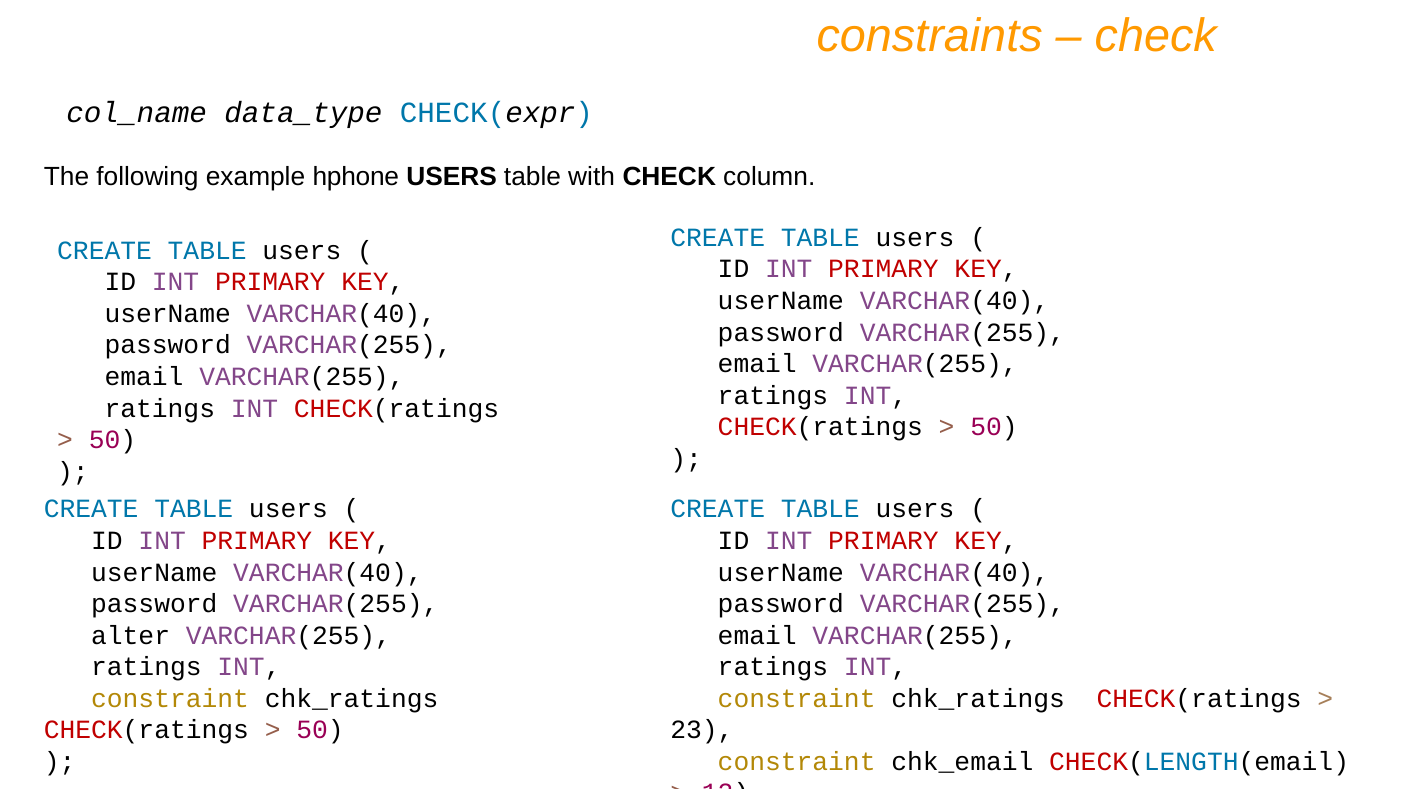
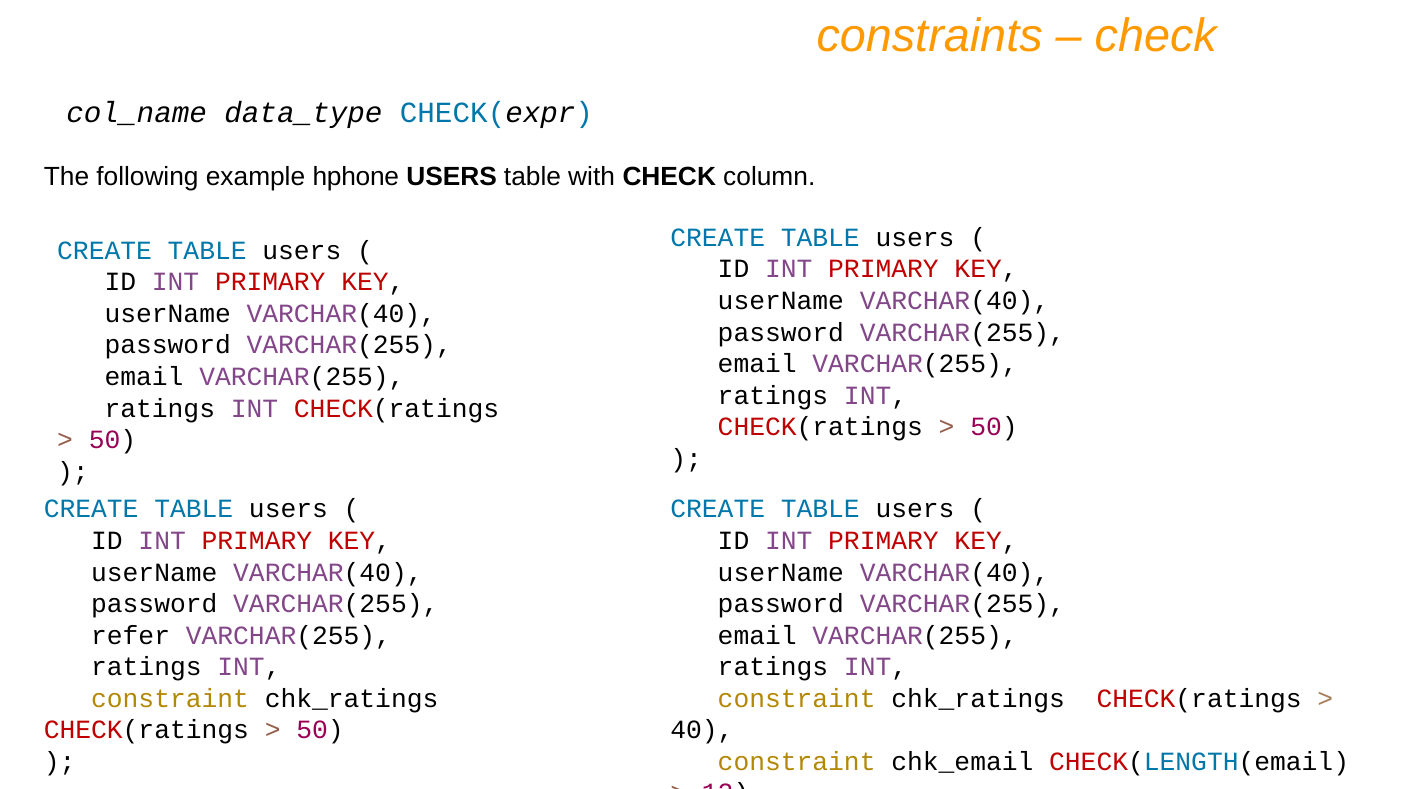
alter: alter -> refer (131, 636)
23: 23 -> 40 (702, 730)
